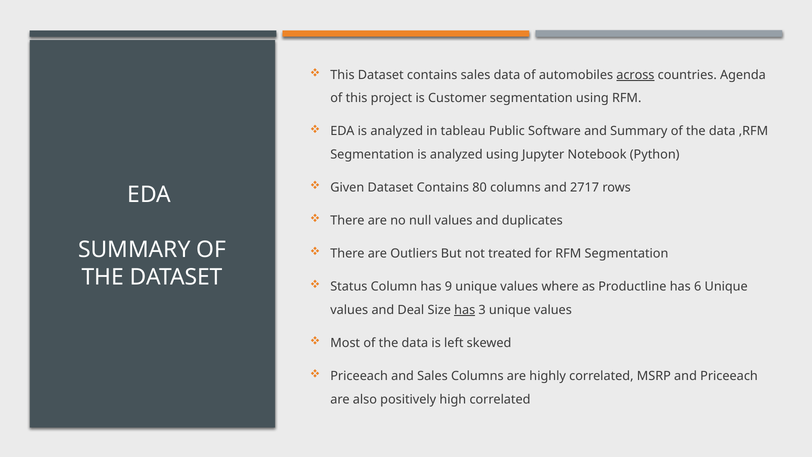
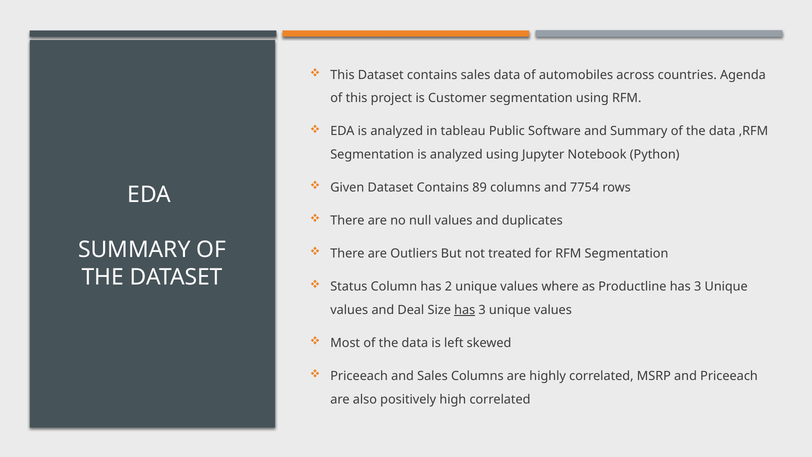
across underline: present -> none (635, 75)
80: 80 -> 89 (480, 187)
2717: 2717 -> 7754 (585, 187)
9: 9 -> 2 (448, 287)
Productline has 6: 6 -> 3 (698, 287)
